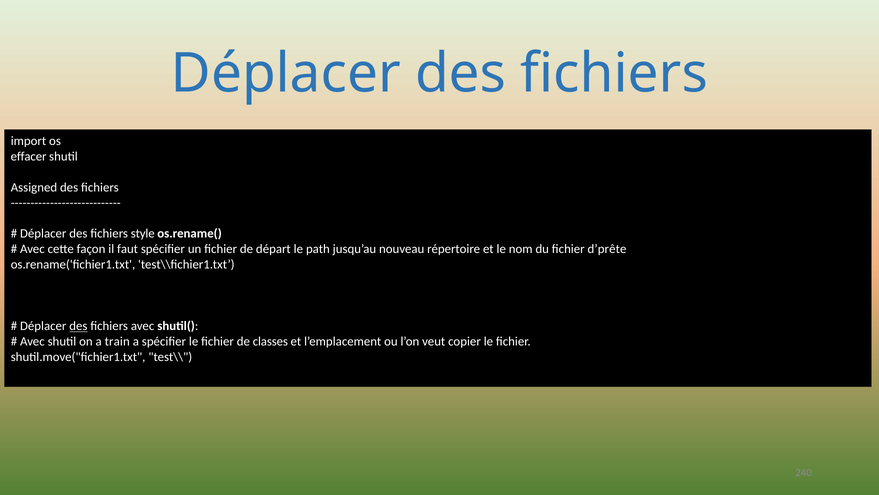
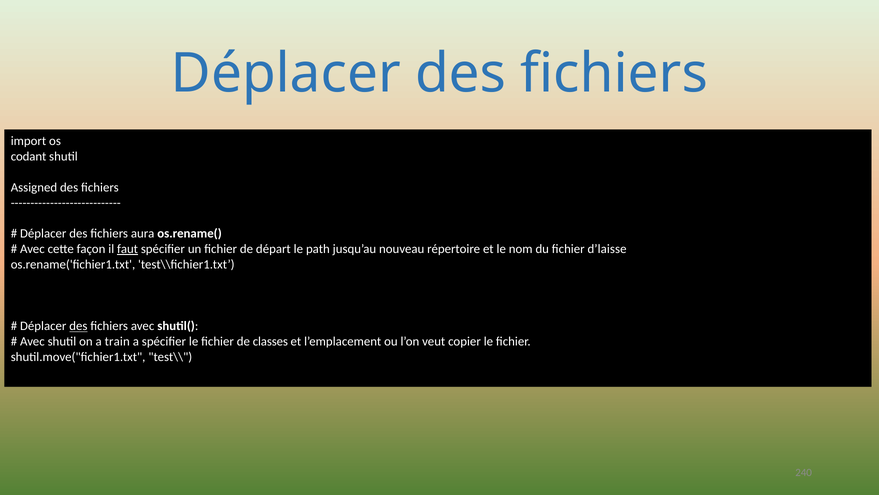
effacer: effacer -> codant (29, 156)
style: style -> aura (143, 233)
faut underline: none -> present (128, 249)
d’prête: d’prête -> d’laisse (607, 249)
